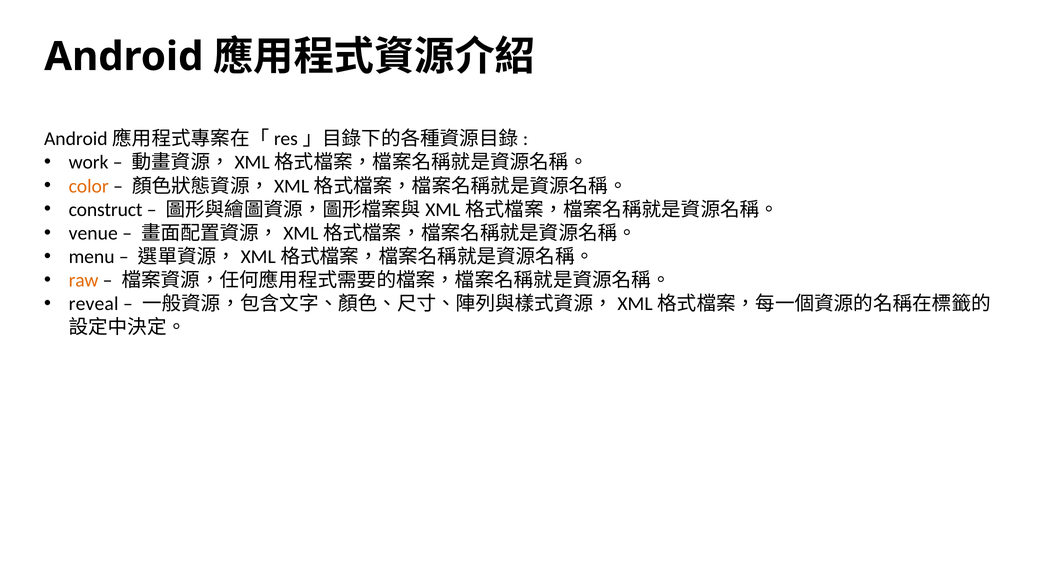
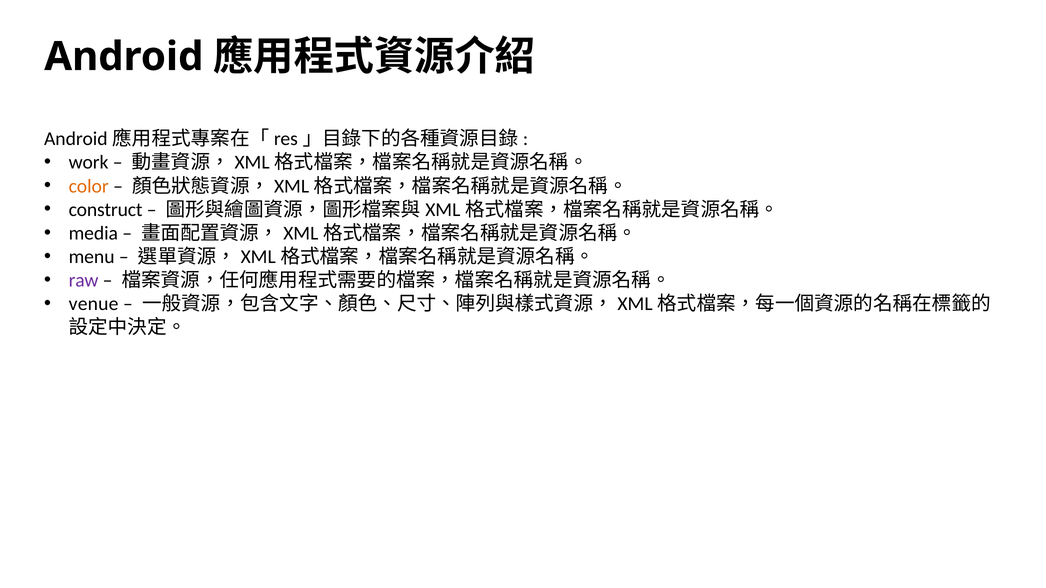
venue: venue -> media (93, 233)
raw colour: orange -> purple (84, 280)
reveal: reveal -> venue (94, 304)
